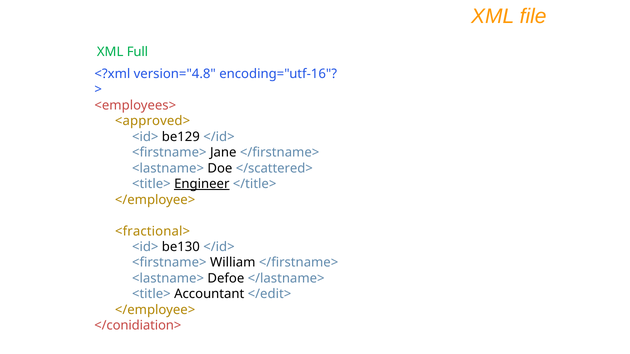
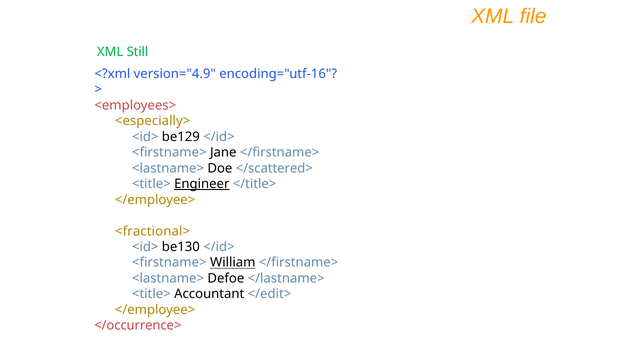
Full: Full -> Still (137, 52)
version="4.8: version="4.8 -> version="4.9 (175, 74)
<approved>: <approved> -> <especially> (153, 121)
William underline: none -> present (233, 263)
</conidiation>: </conidiation> -> </occurrence> (138, 326)
